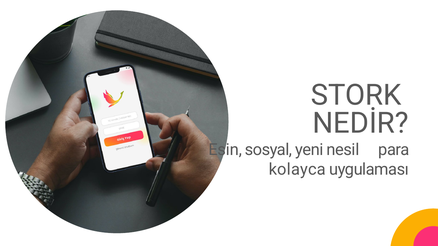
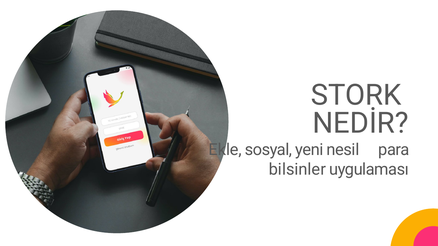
Esin: Esin -> Ekle (225, 150)
kolayca: kolayca -> bilsinler (297, 170)
